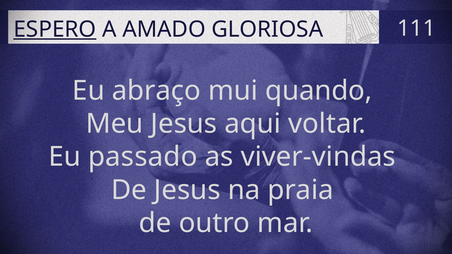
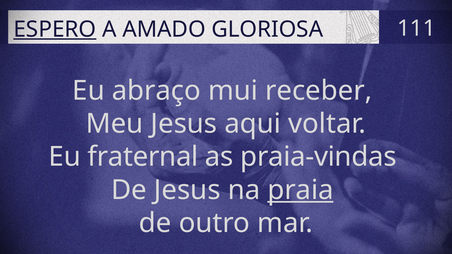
quando: quando -> receber (319, 91)
passado: passado -> fraternal (143, 157)
viver-vindas: viver-vindas -> praia-vindas (318, 157)
praia underline: none -> present (300, 190)
